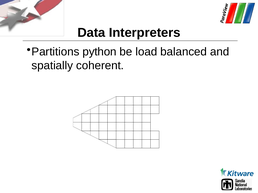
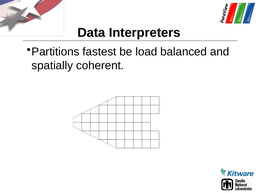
python: python -> fastest (99, 52)
